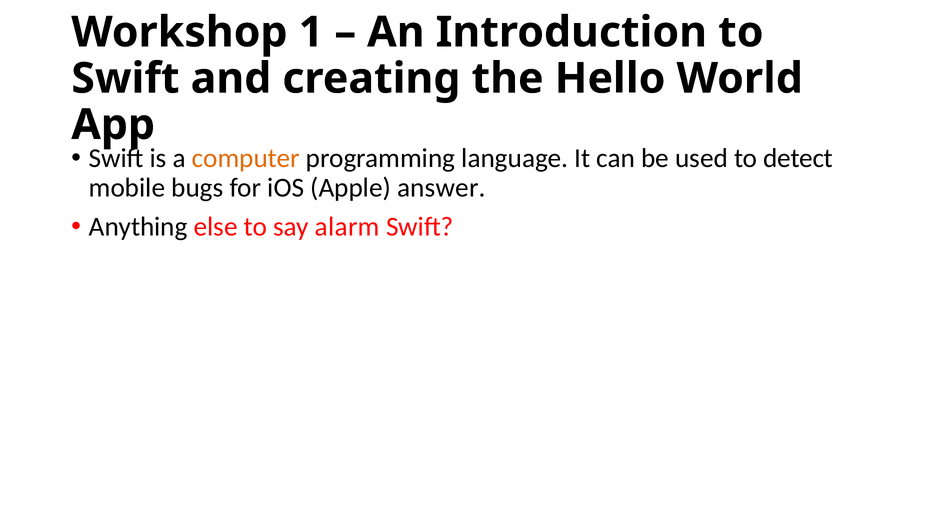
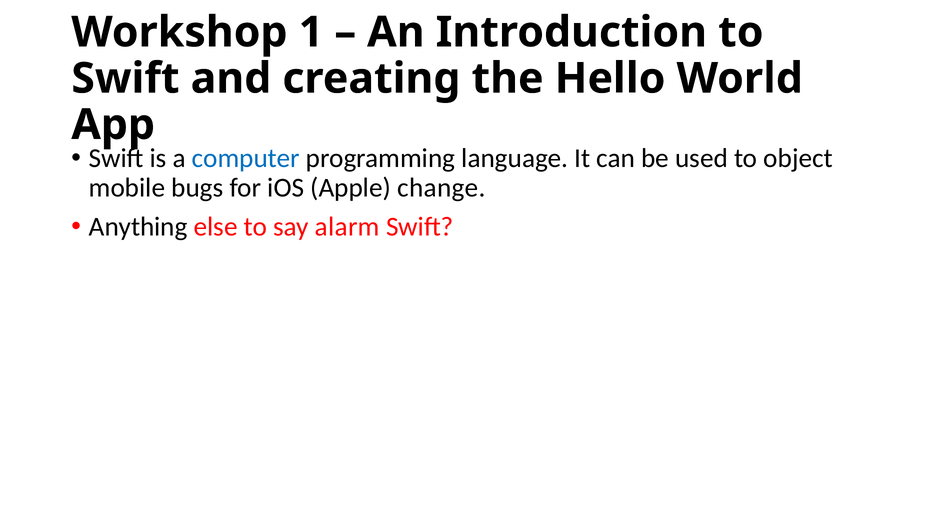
computer colour: orange -> blue (246, 158)
detect: detect -> object (798, 158)
answer: answer -> change (441, 188)
